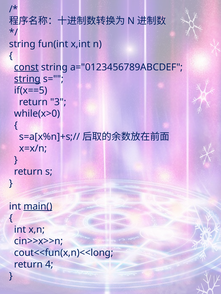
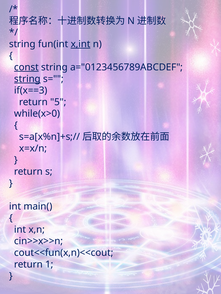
x,int underline: none -> present (81, 44)
if(x==5: if(x==5 -> if(x==3 (31, 91)
3: 3 -> 5 (58, 102)
main( underline: present -> none (38, 207)
cout<<fun(x,n)<<long: cout<<fun(x,n)<<long -> cout<<fun(x,n)<<cout (64, 253)
4: 4 -> 1 (49, 265)
